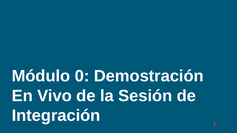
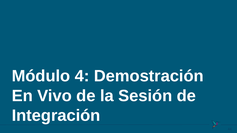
0: 0 -> 4 (82, 76)
